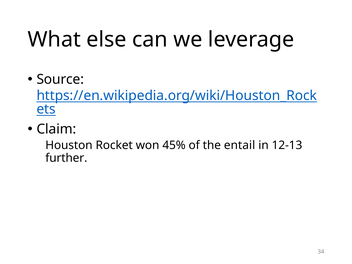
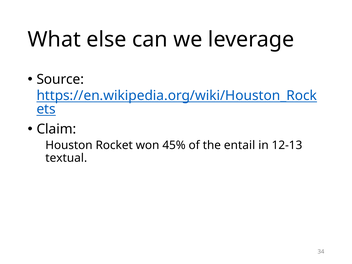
further: further -> textual (66, 158)
